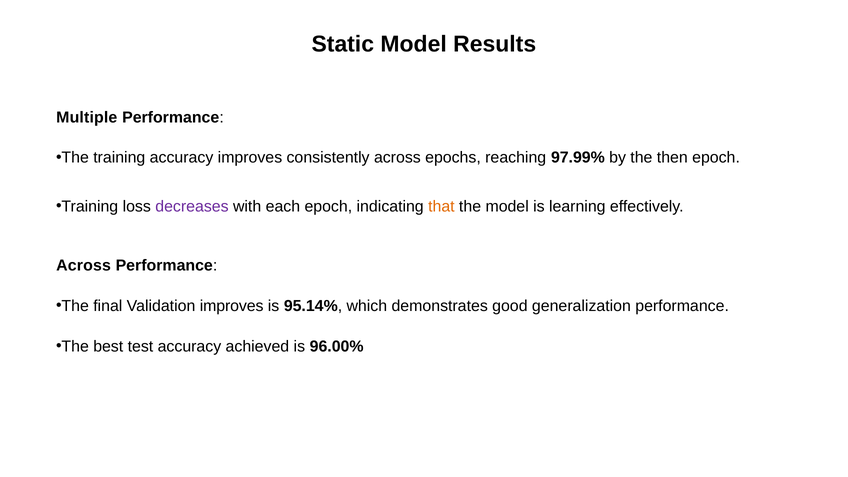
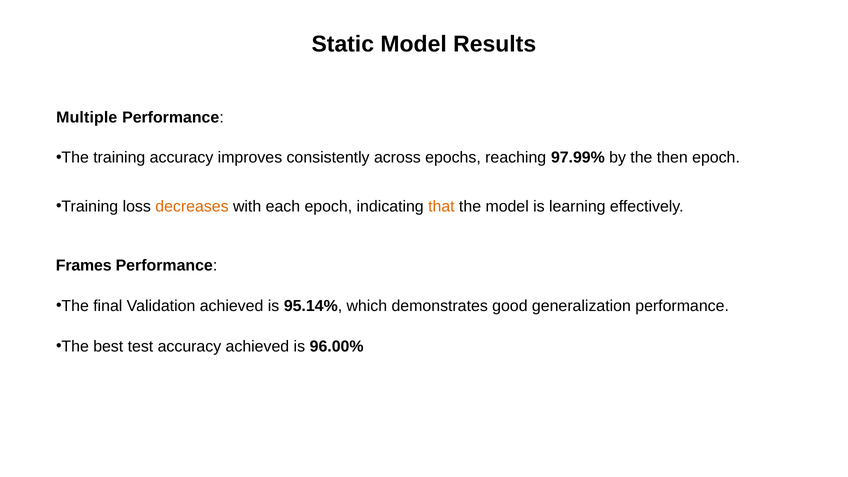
decreases colour: purple -> orange (192, 206)
Across: Across -> Frames (84, 266)
Validation improves: improves -> achieved (232, 306)
